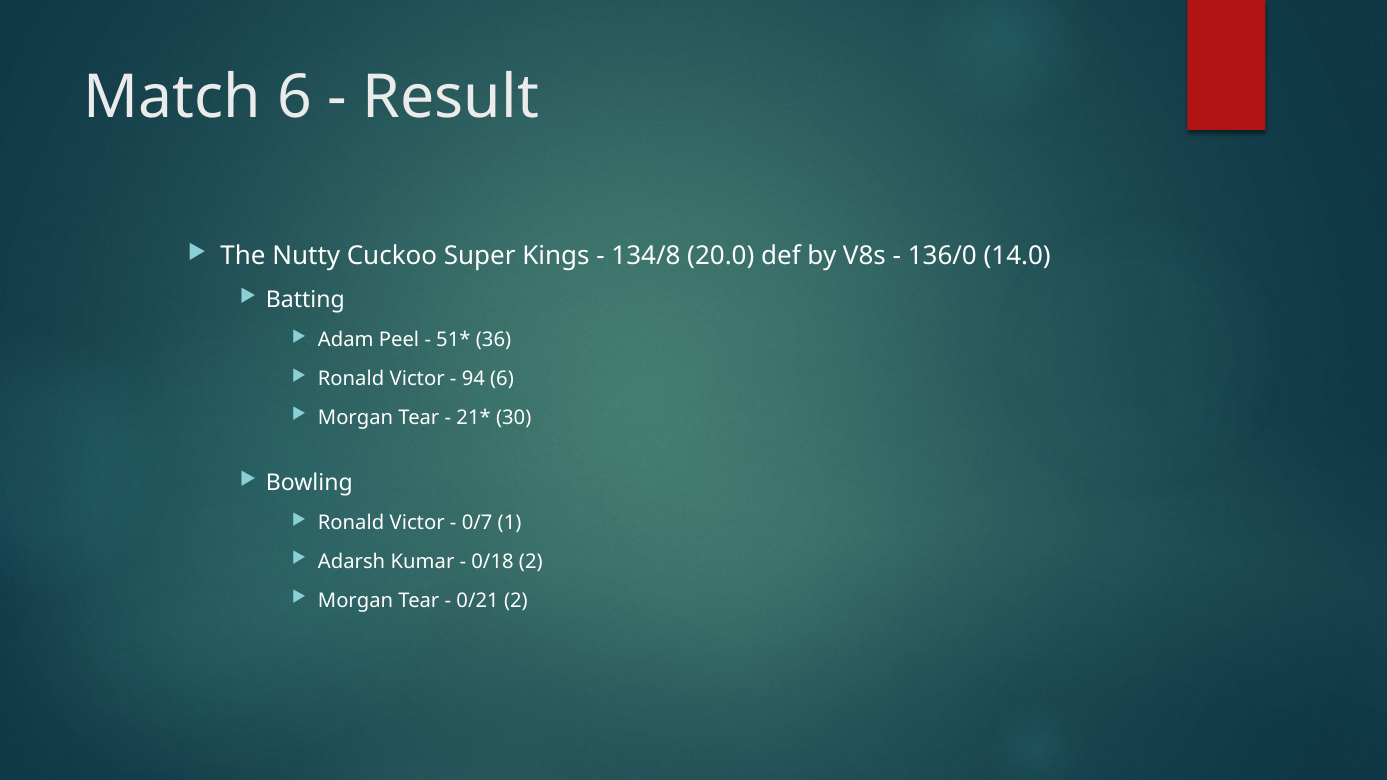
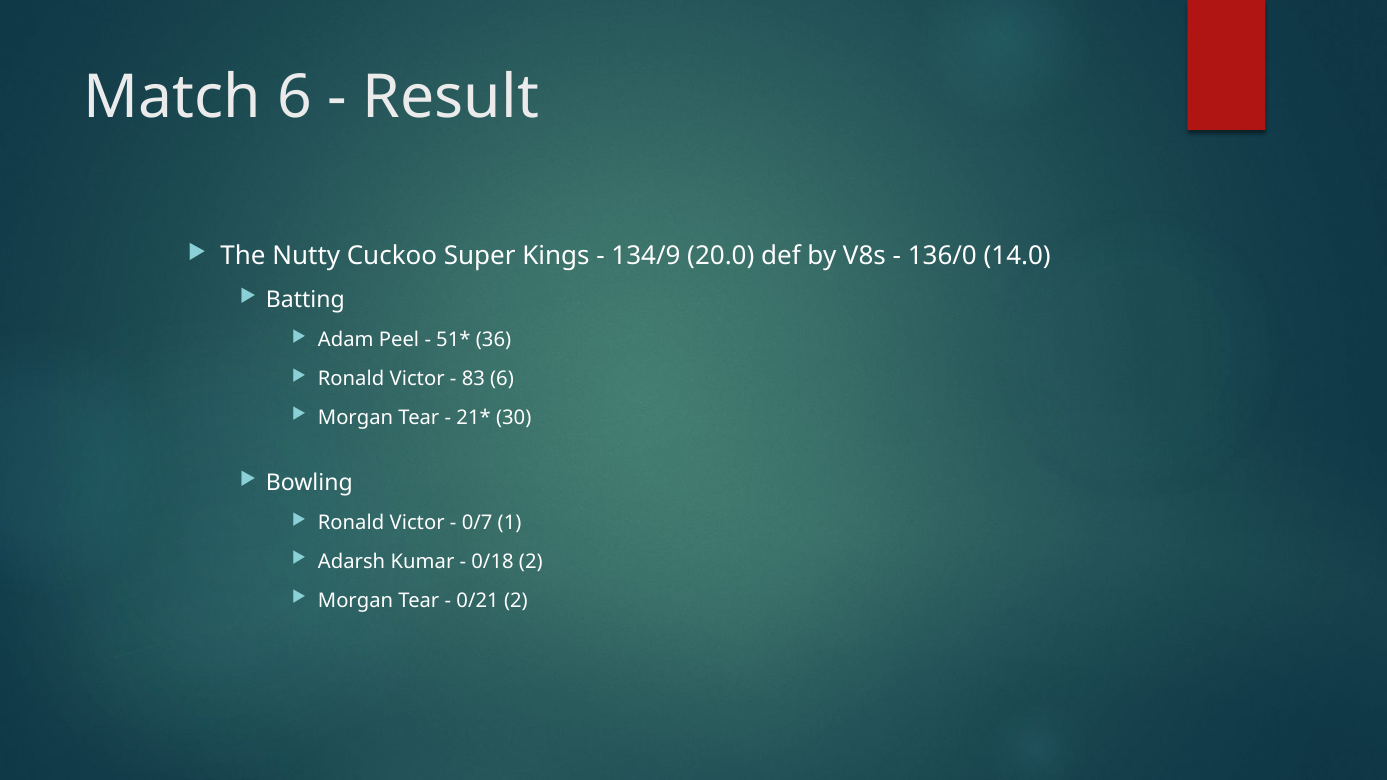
134/8: 134/8 -> 134/9 (646, 256)
94: 94 -> 83 (473, 379)
